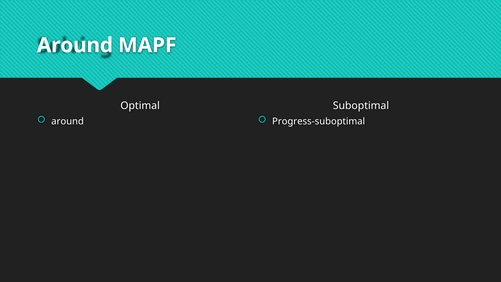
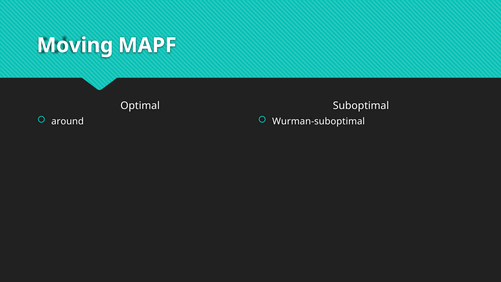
Around: Around -> Moving (75, 45)
Progress-suboptimal: Progress-suboptimal -> Wurman-suboptimal (319, 121)
